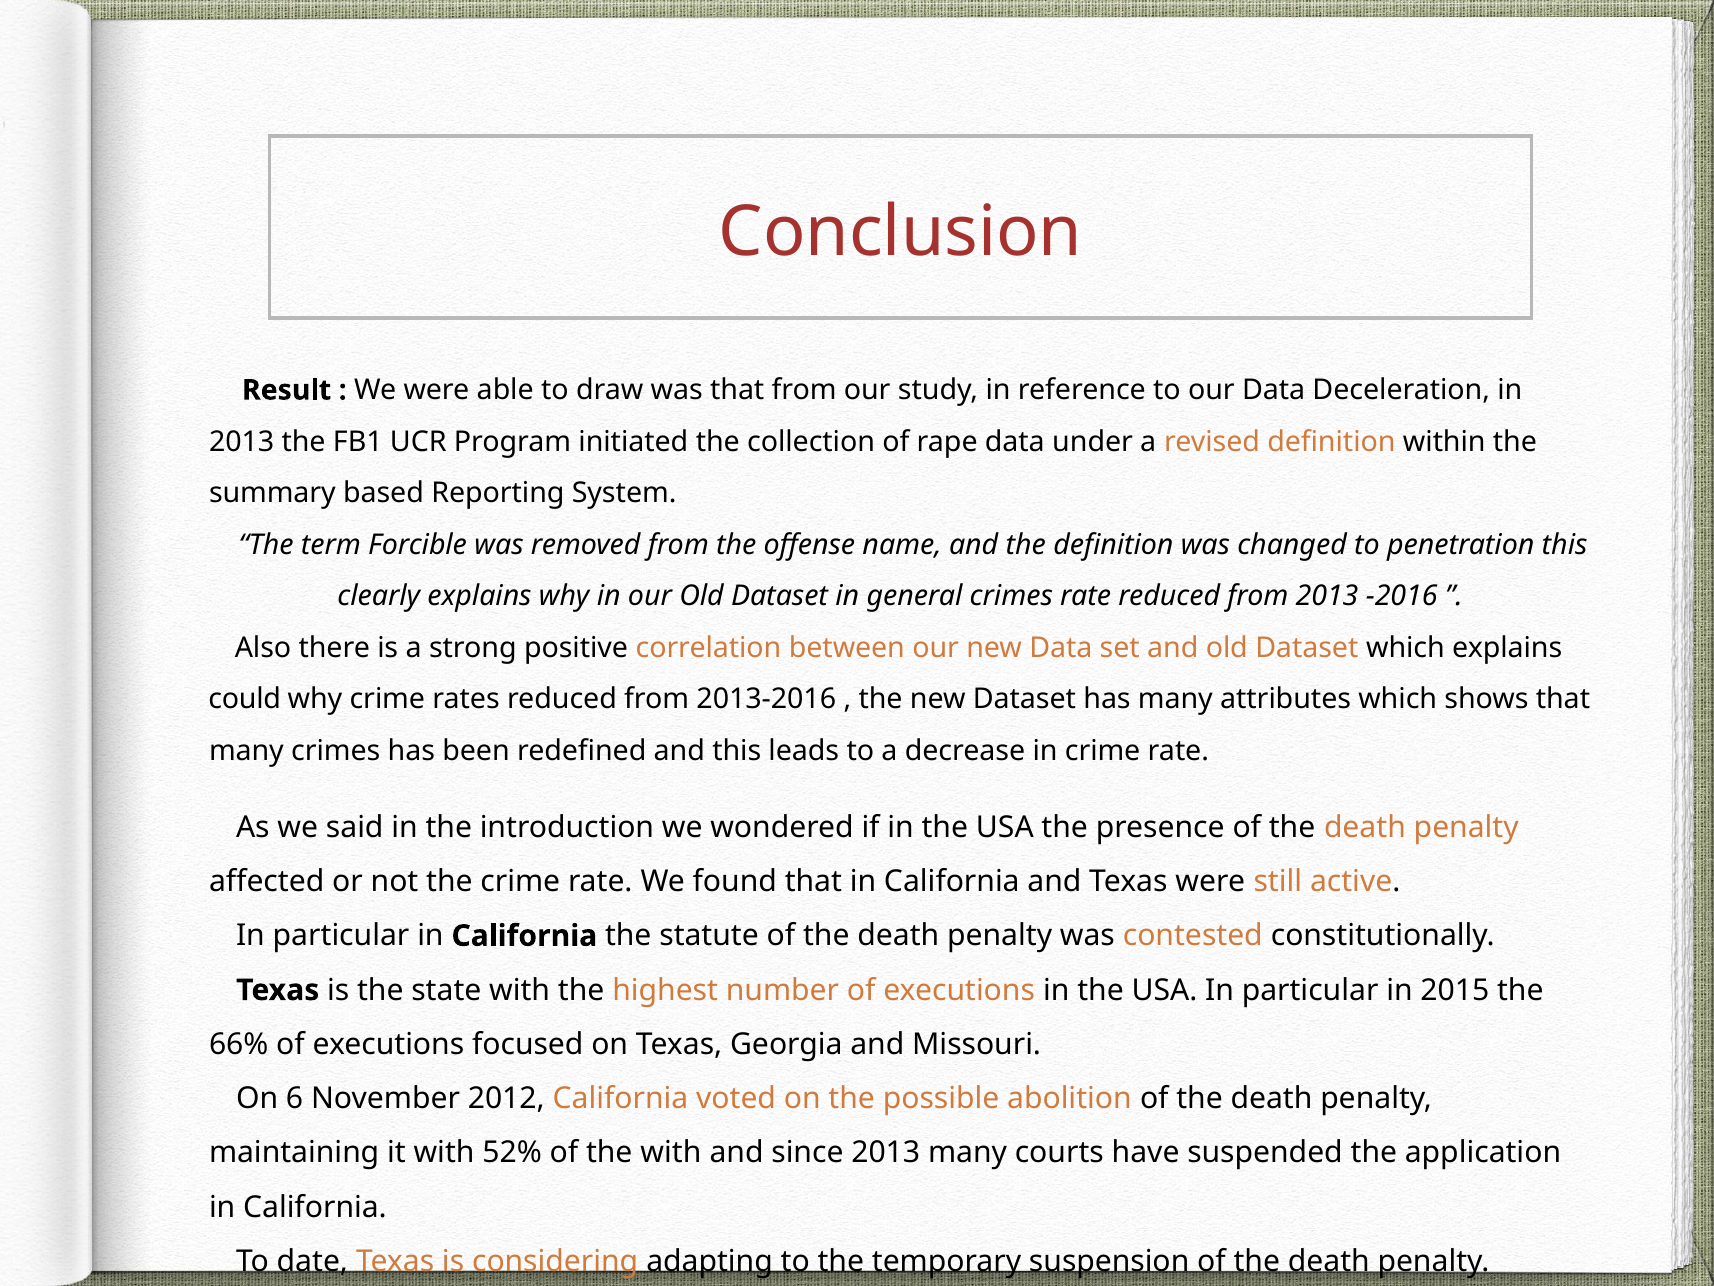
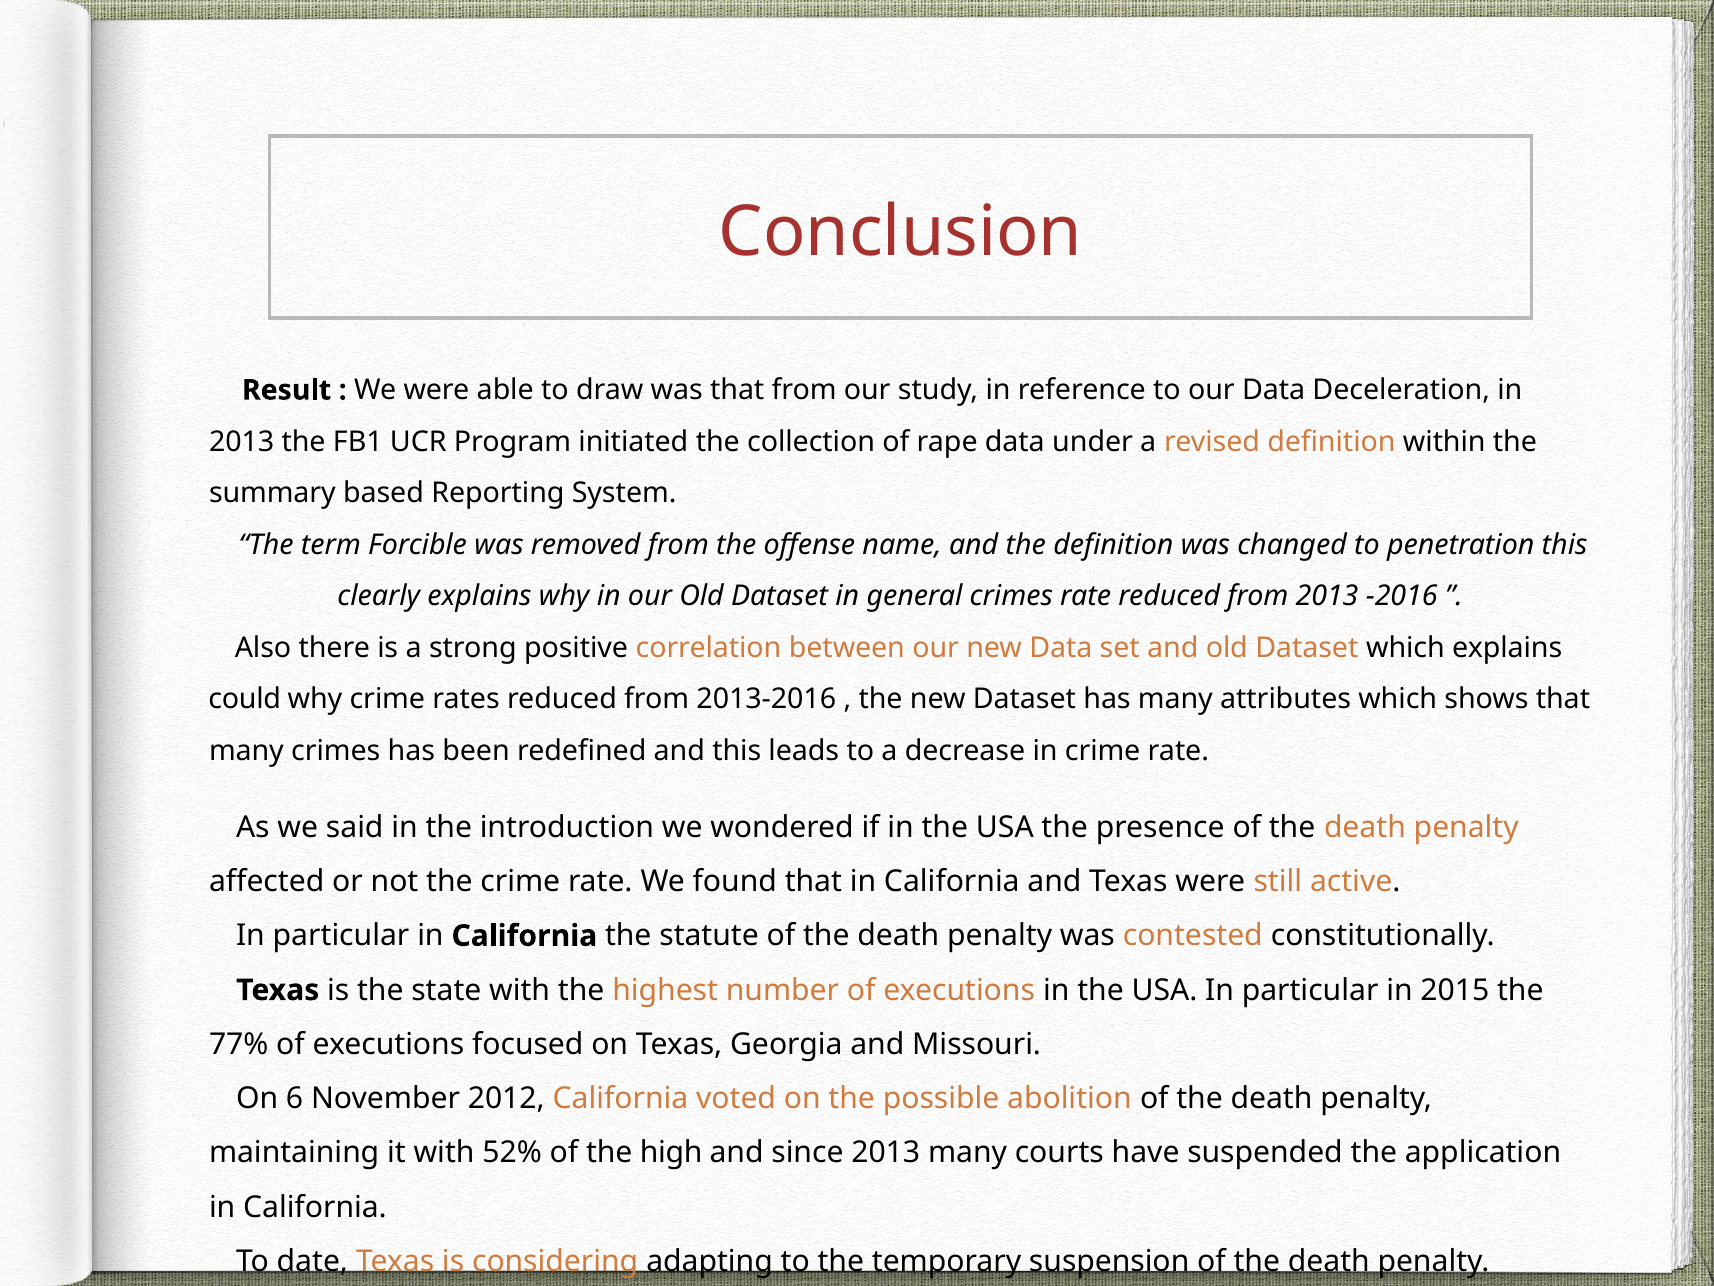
66%: 66% -> 77% (239, 1044)
the with: with -> high (671, 1152)
